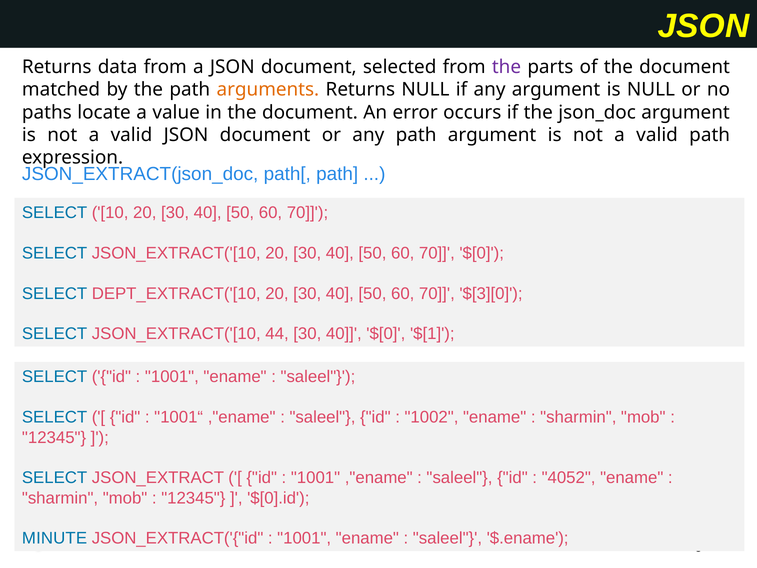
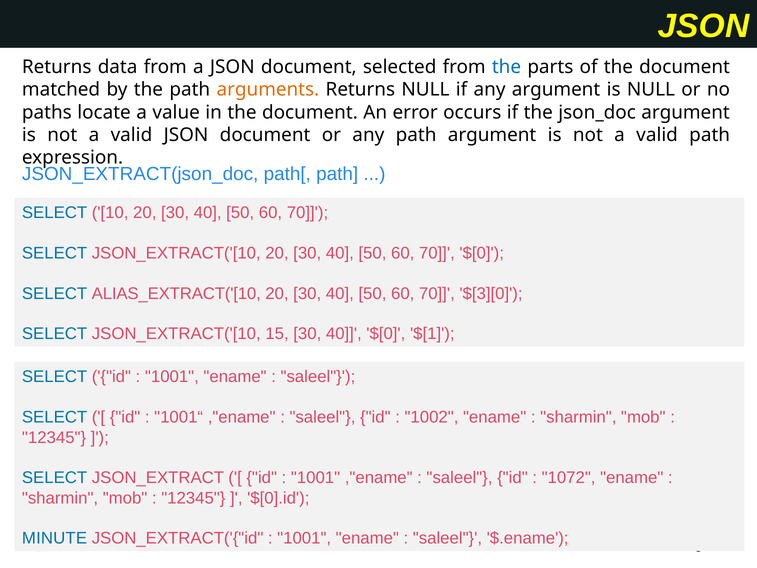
the colour: purple -> blue (506, 67)
DEPT_EXTRACT('[10: DEPT_EXTRACT('[10 -> ALIAS_EXTRACT('[10 (176, 293)
44: 44 -> 15 (277, 334)
4052: 4052 -> 1072 (569, 478)
